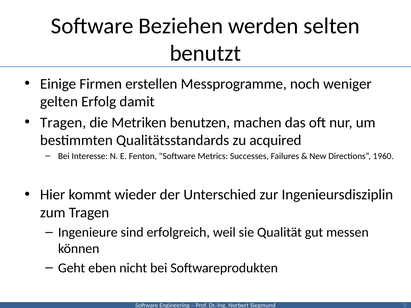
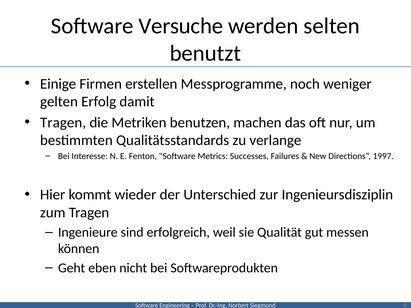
Beziehen: Beziehen -> Versuche (181, 26)
acquired: acquired -> verlange (275, 140)
1960: 1960 -> 1997 (383, 156)
